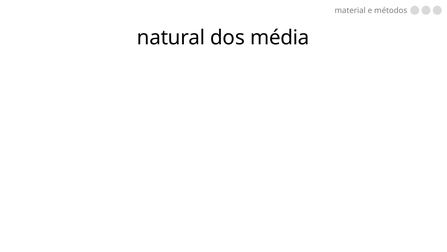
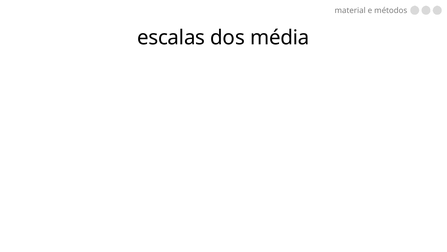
natural: natural -> escalas (171, 38)
